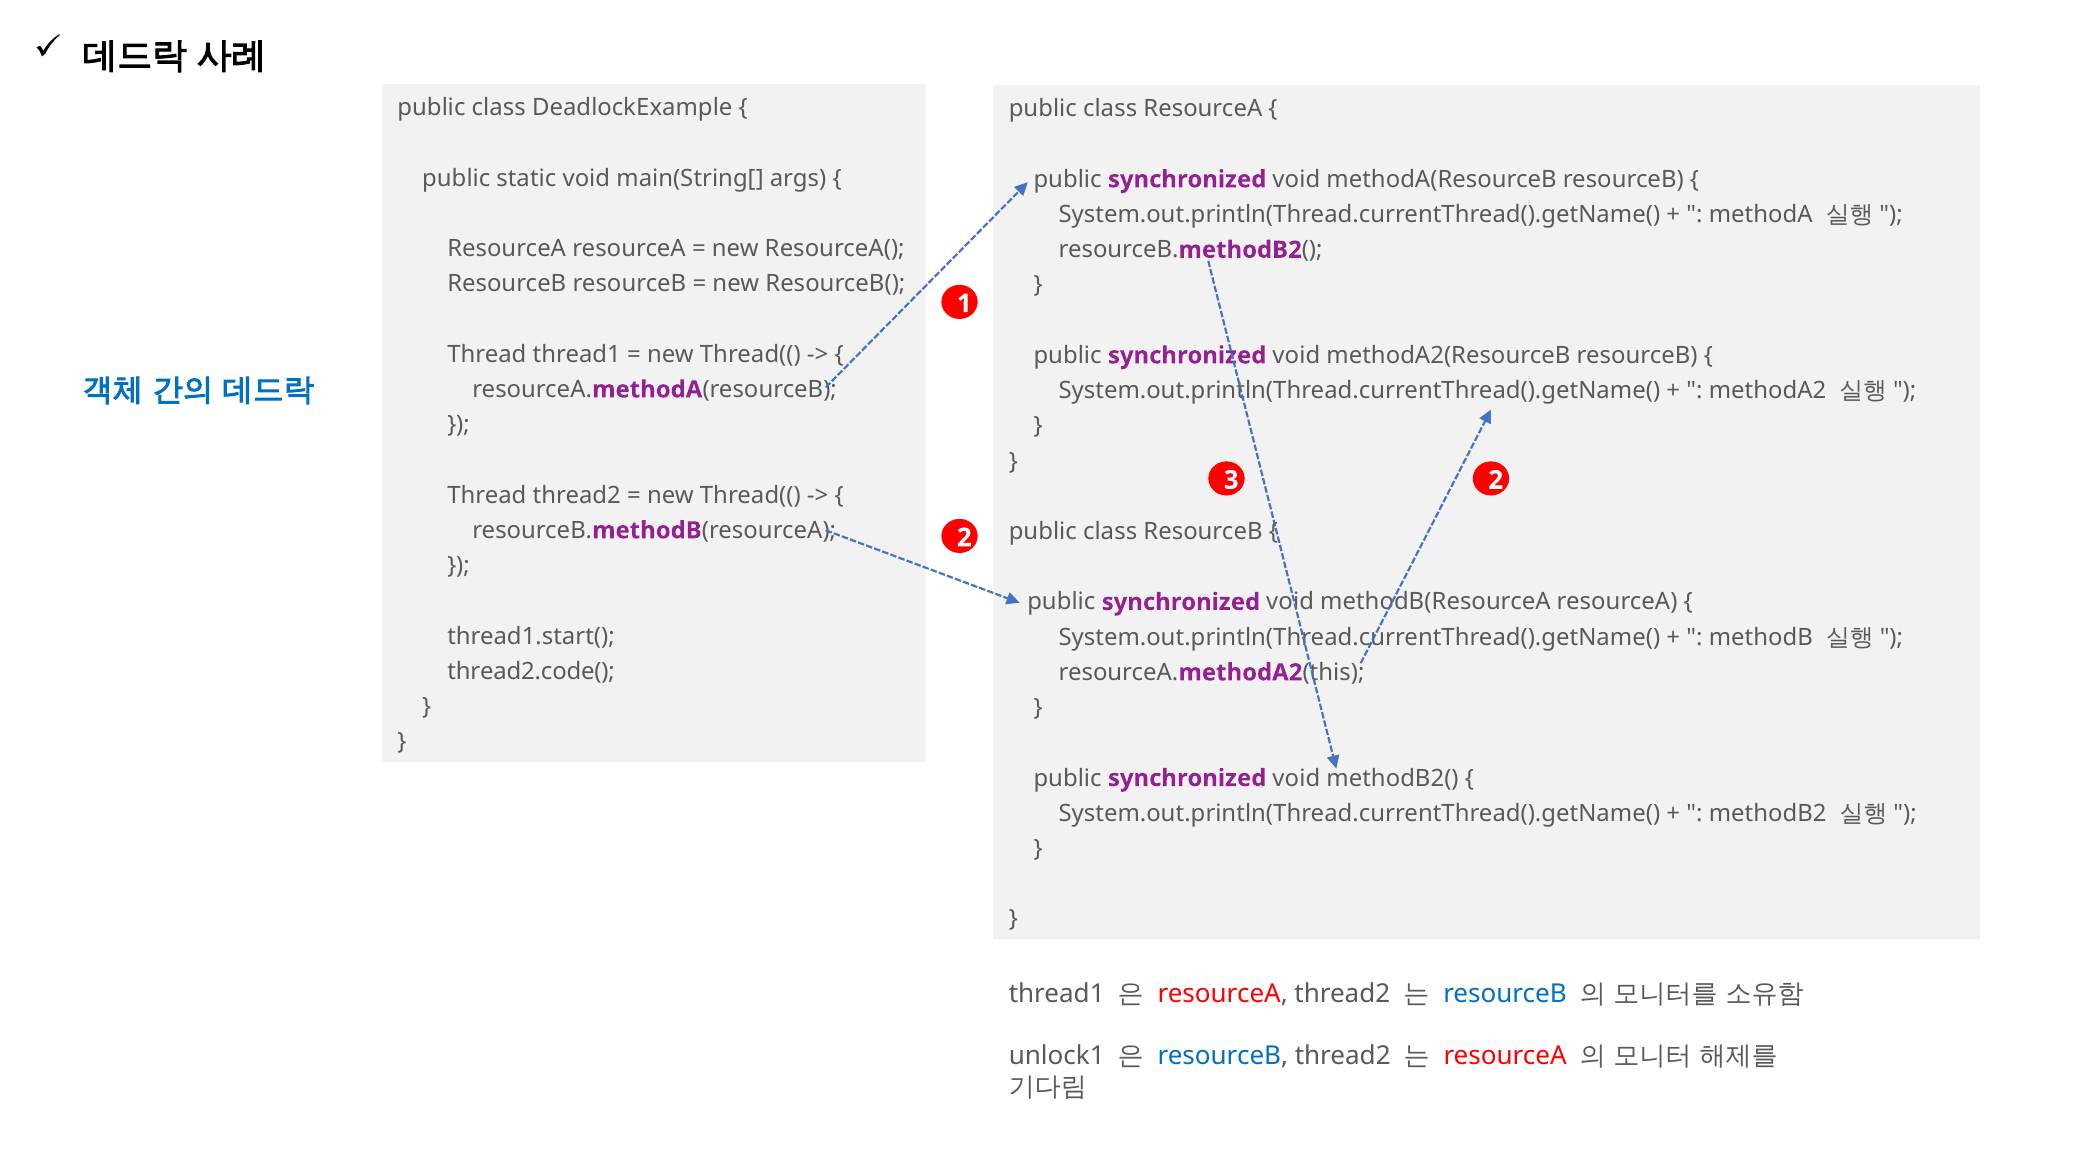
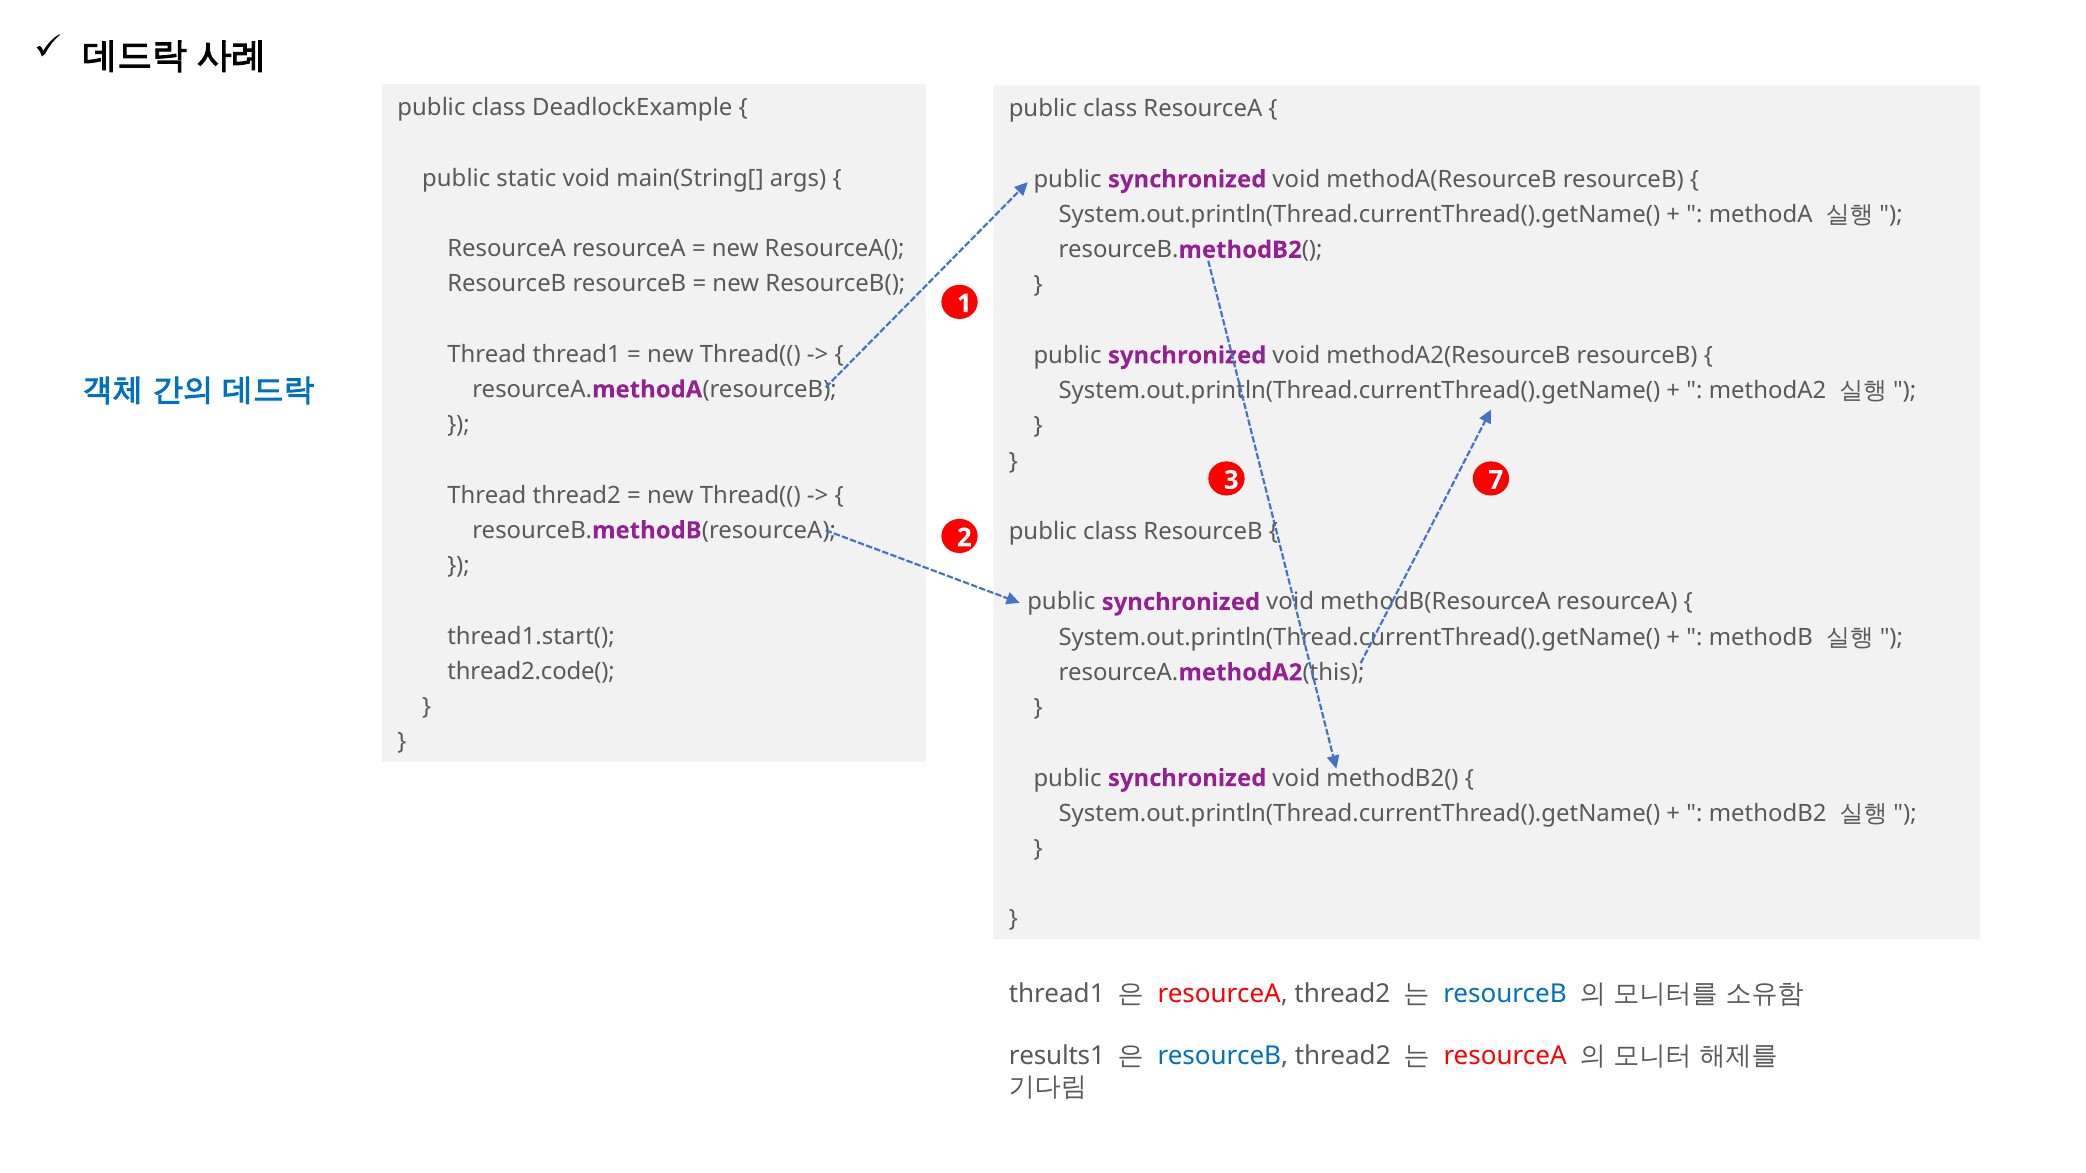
3 2: 2 -> 7 (1496, 480)
unlock1: unlock1 -> results1 (1057, 1056)
